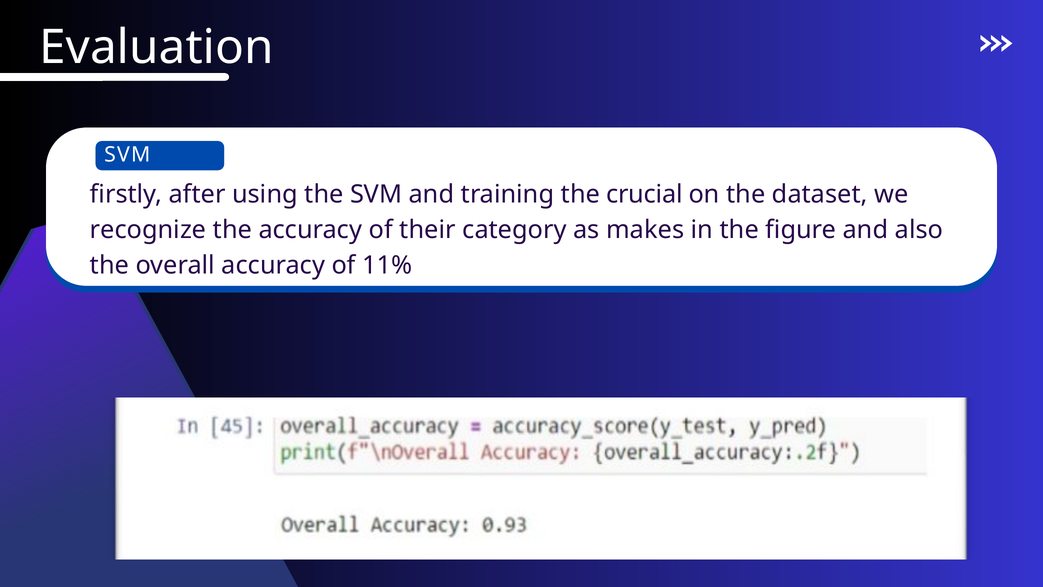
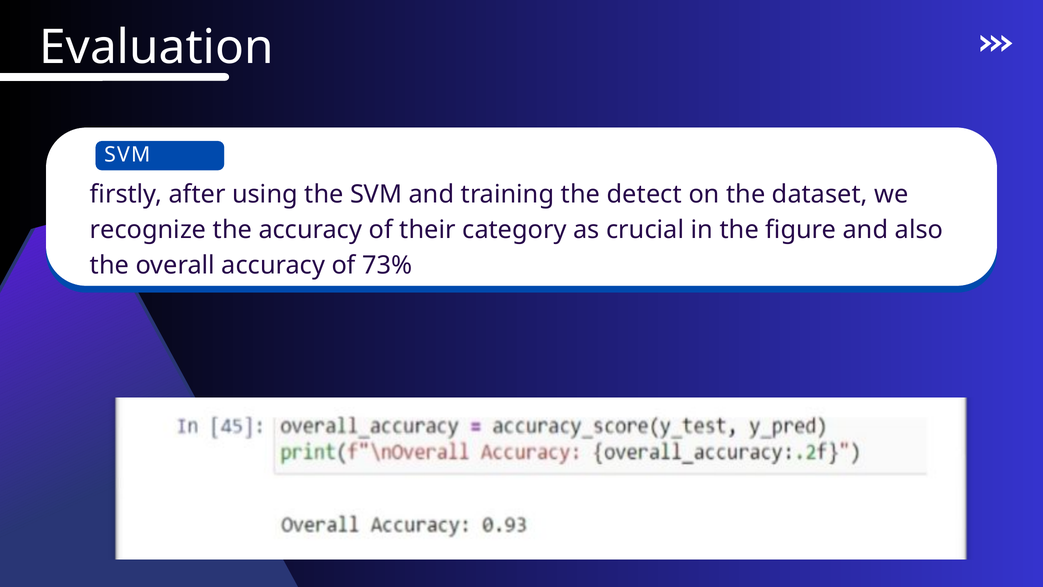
crucial: crucial -> detect (644, 194)
makes: makes -> crucial (645, 230)
11%: 11% -> 73% (387, 265)
